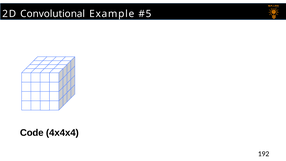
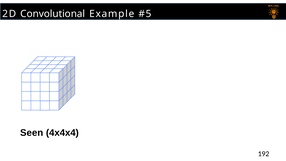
Code: Code -> Seen (32, 133)
